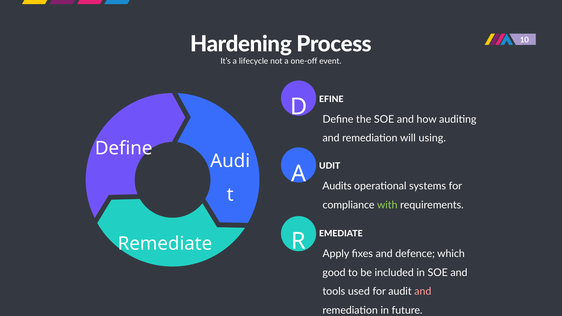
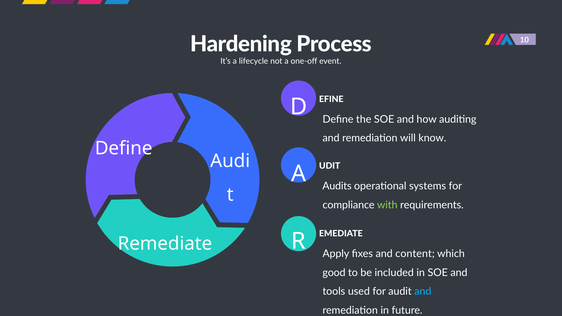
using: using -> know (432, 138)
defence: defence -> content (415, 254)
and colour: pink -> light blue (423, 292)
